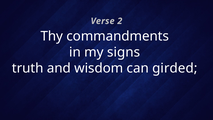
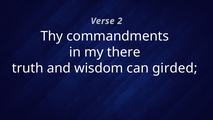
signs: signs -> there (124, 52)
